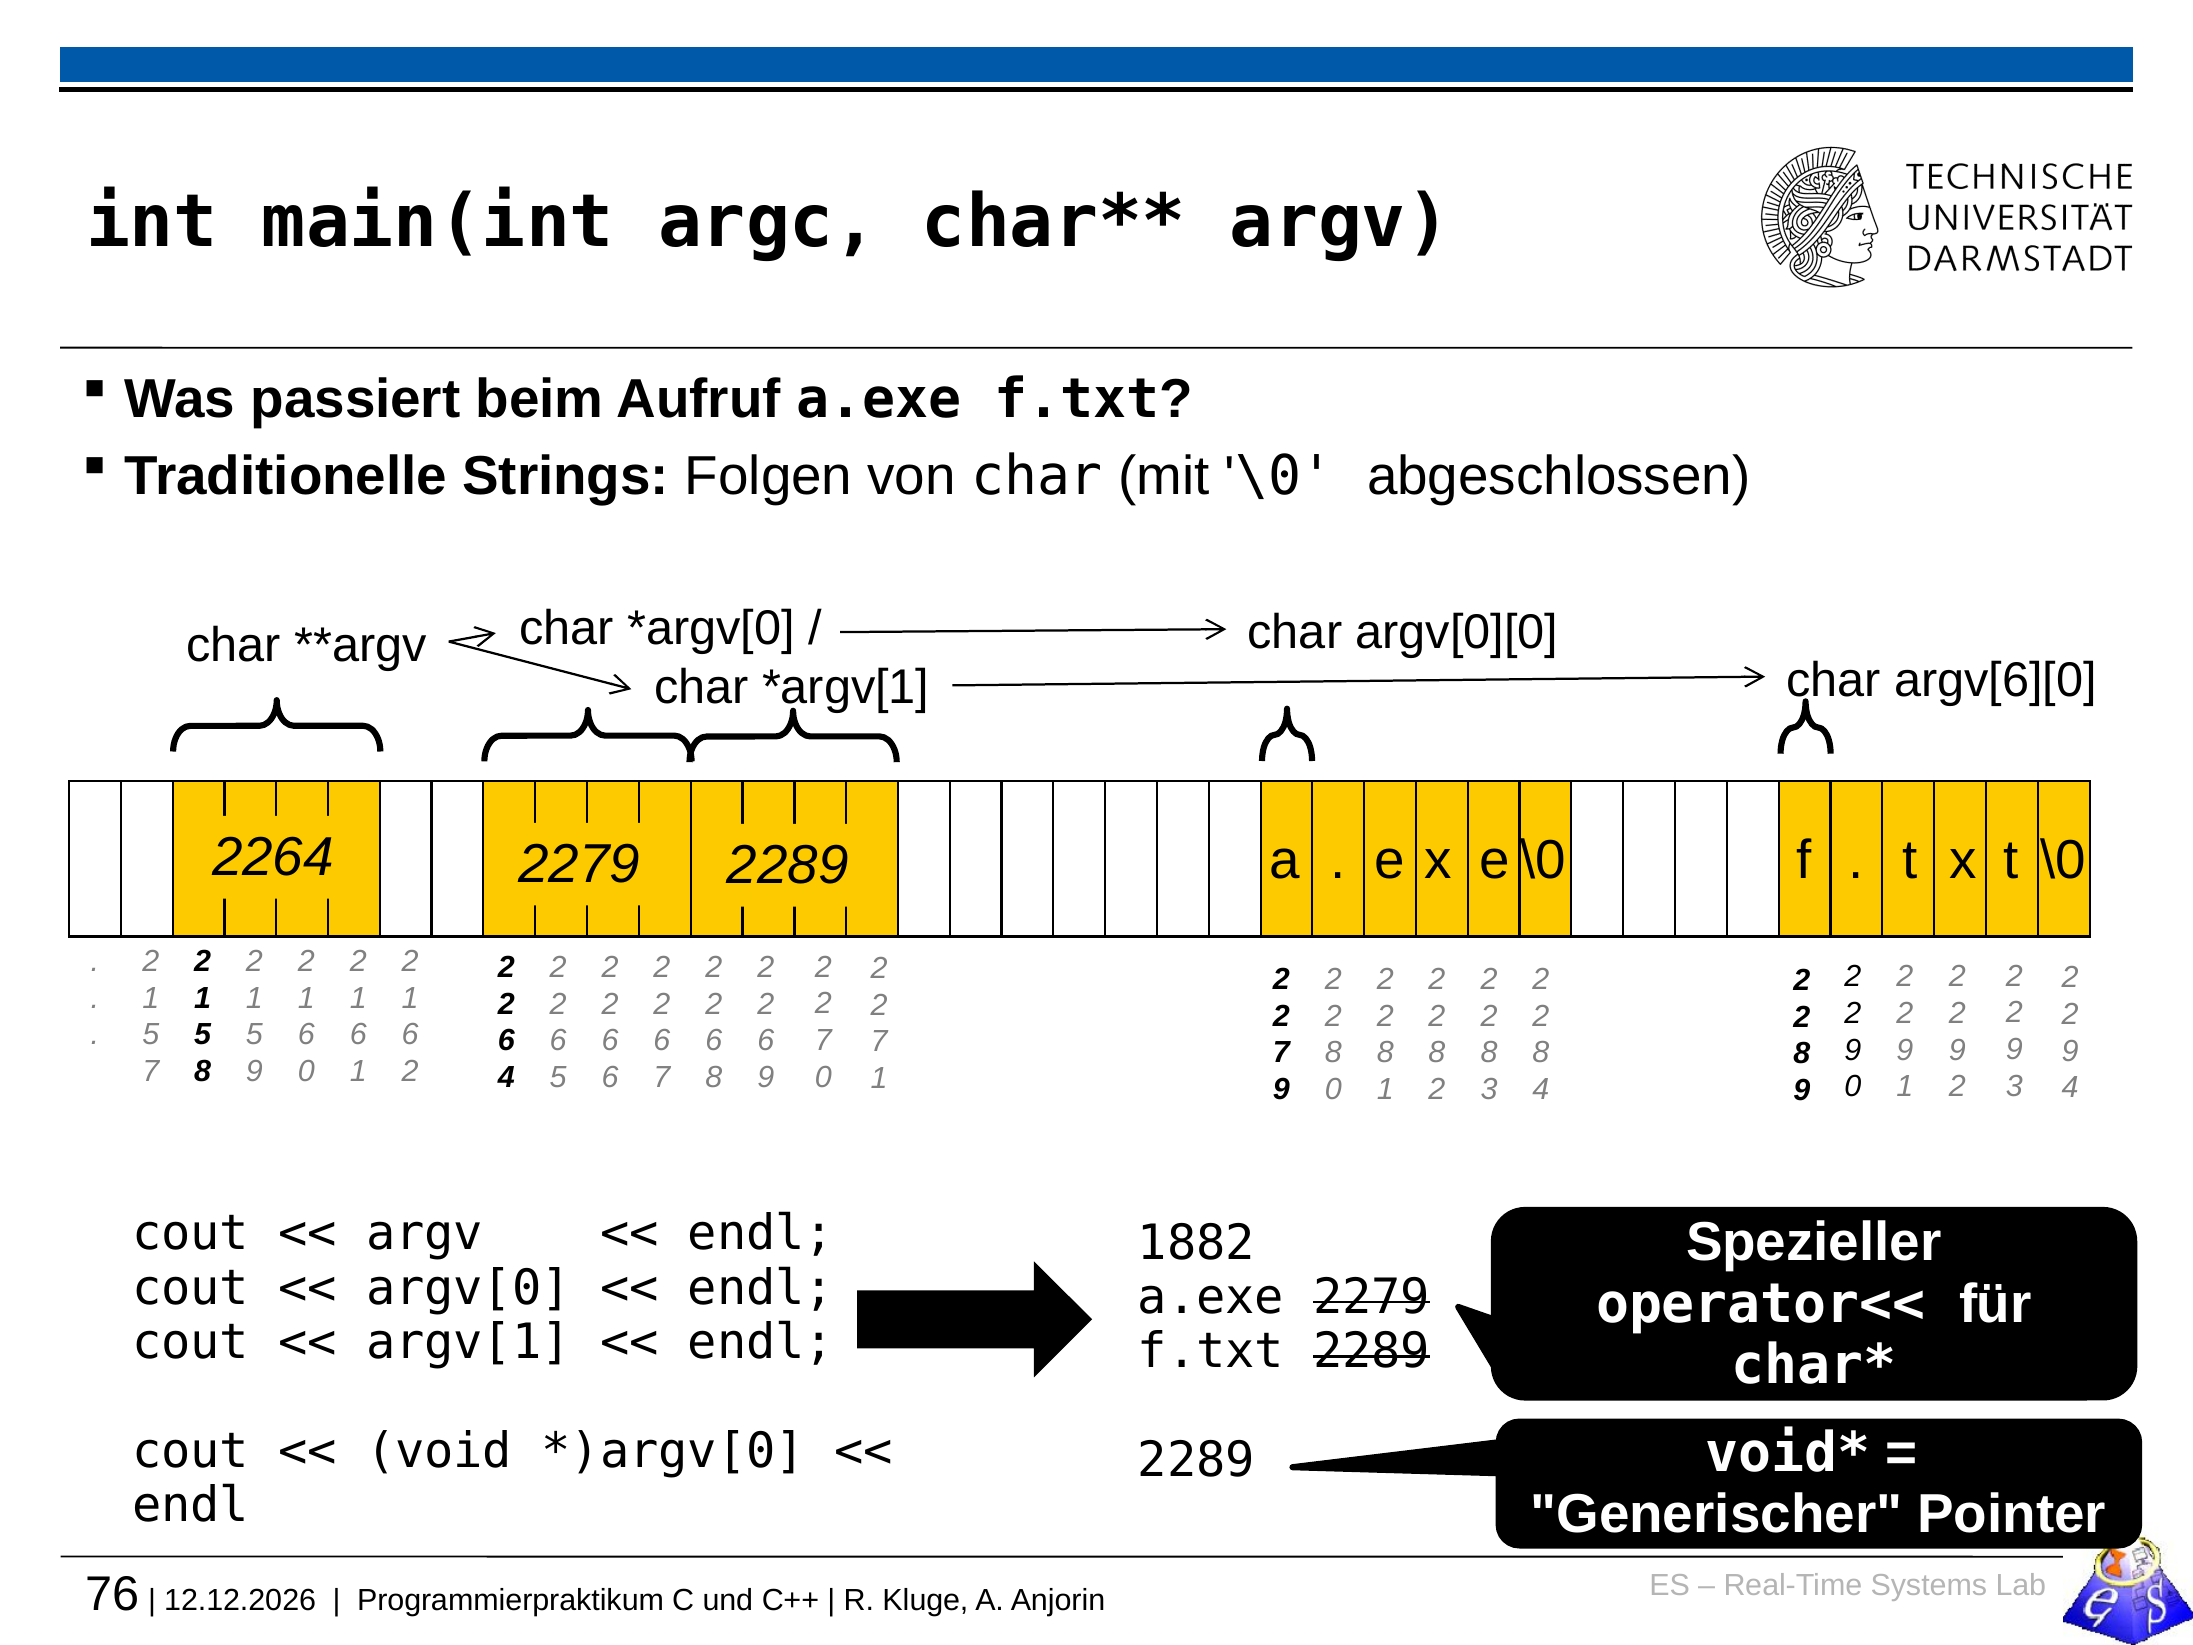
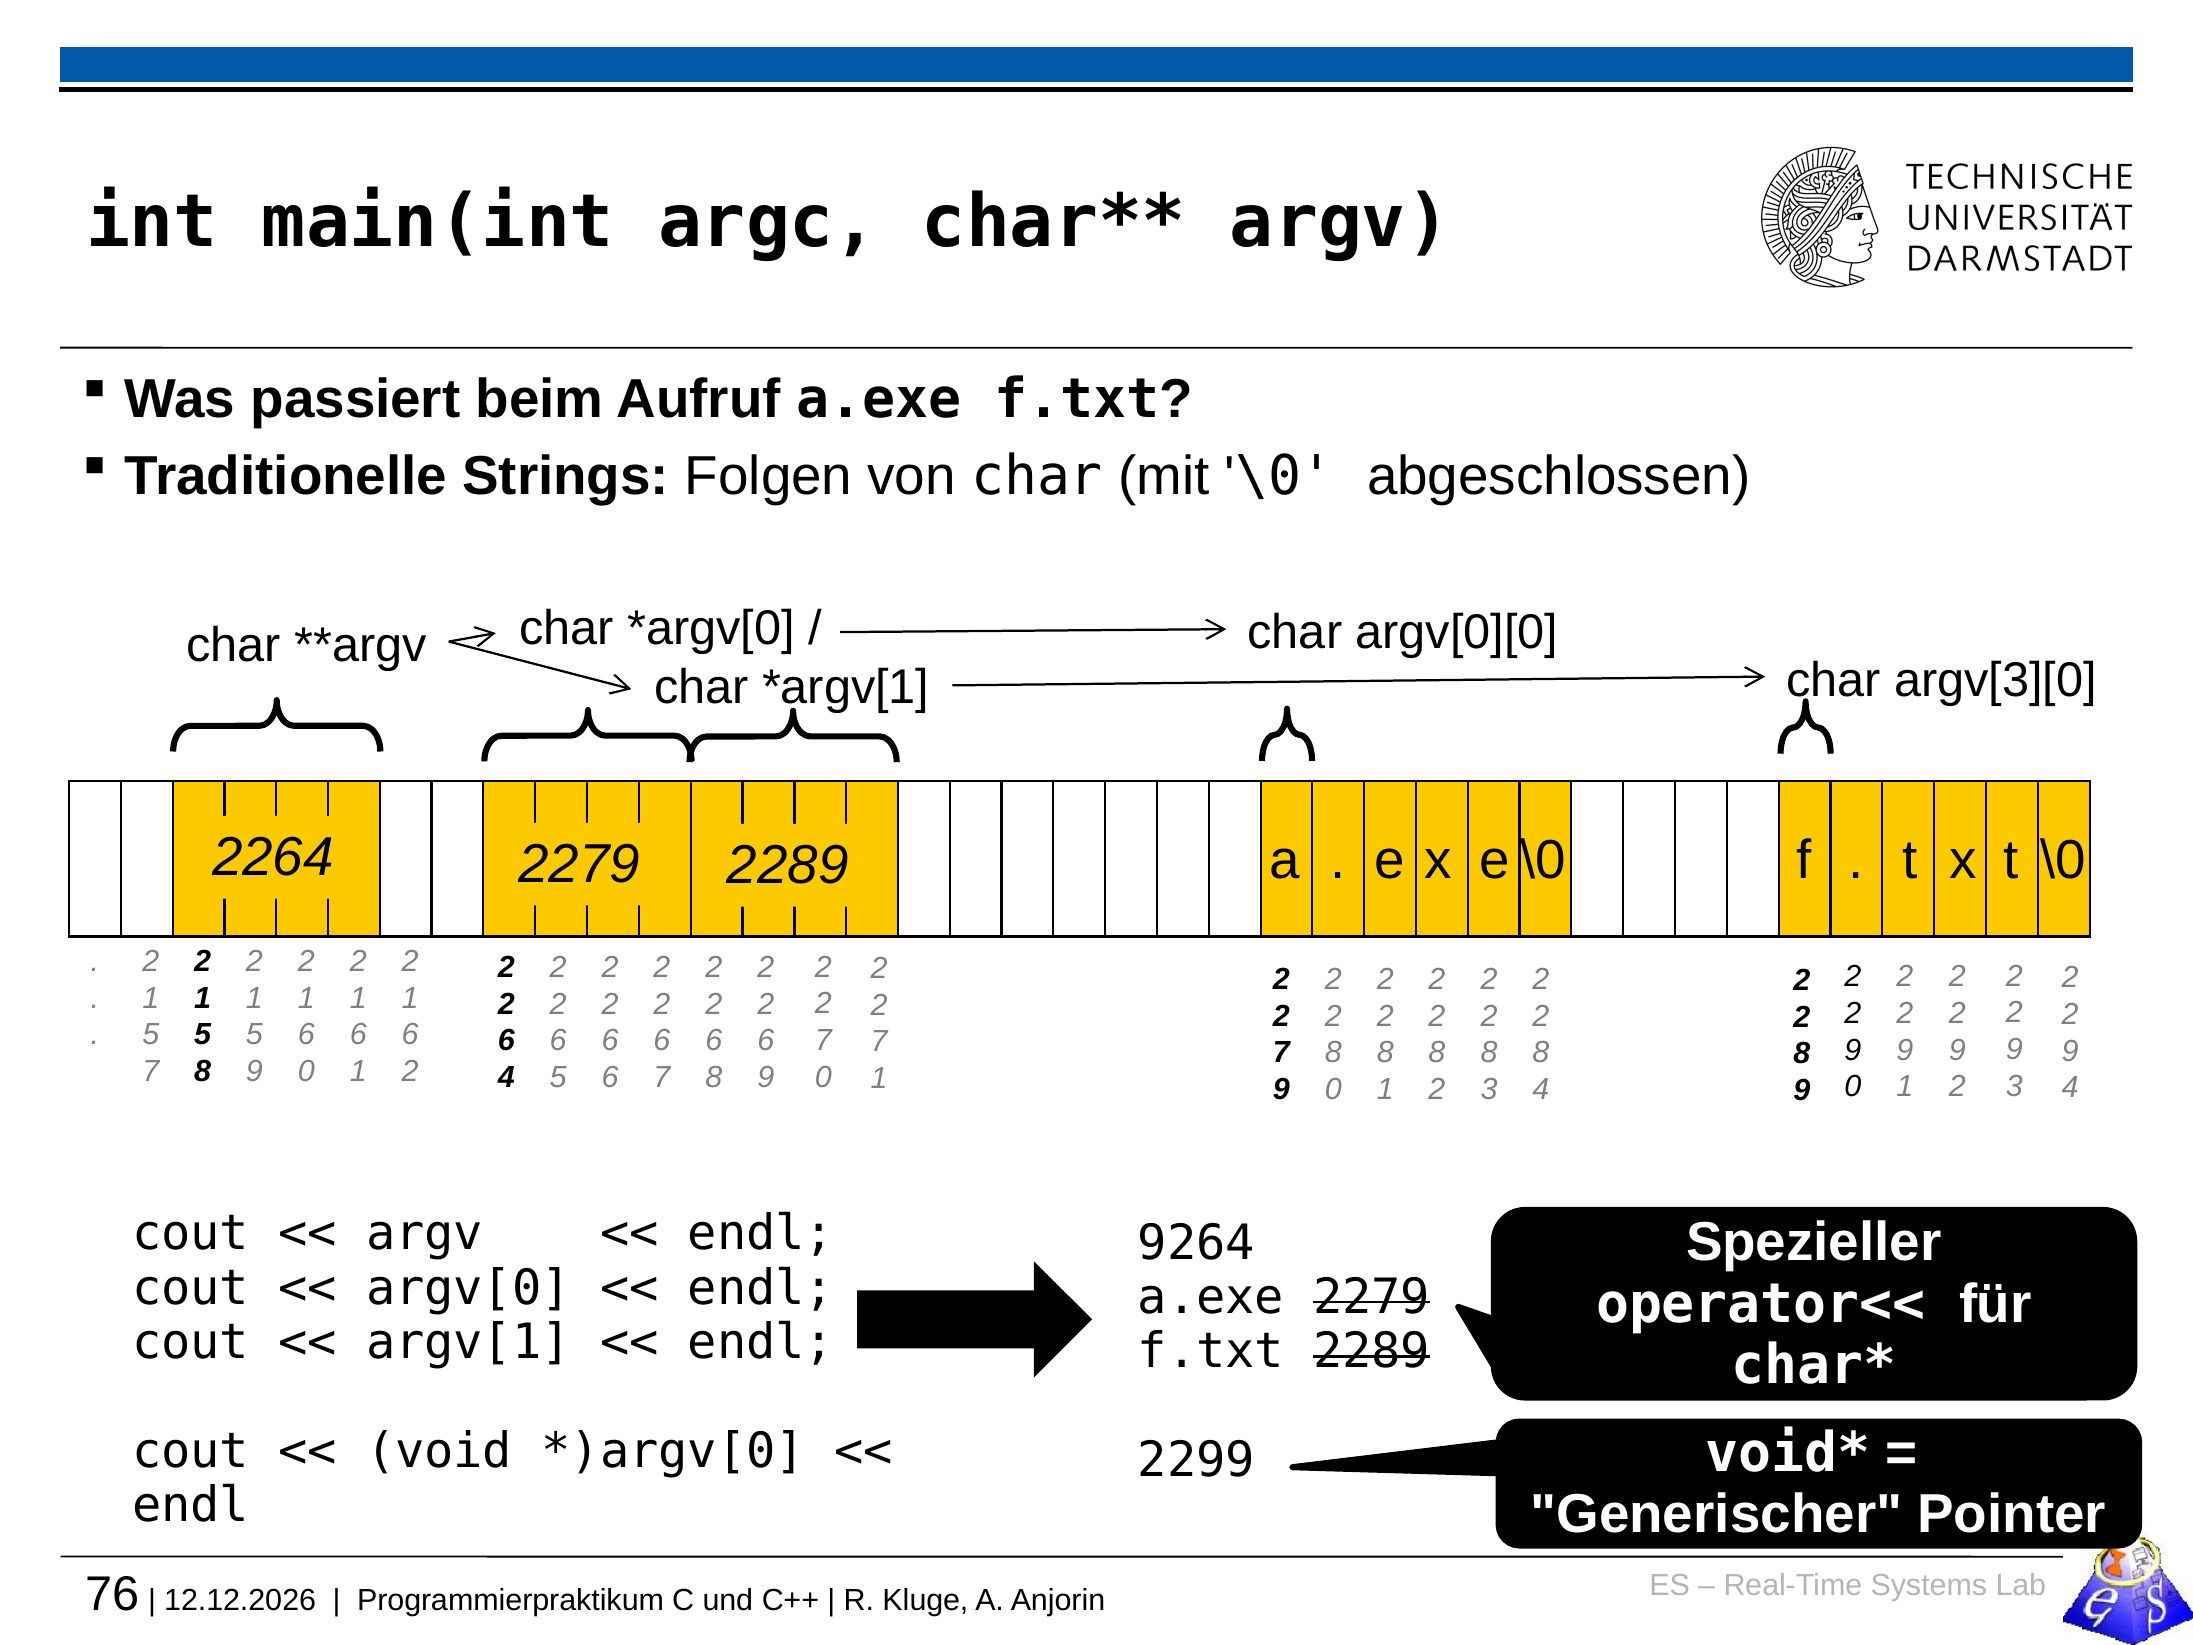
argv[6][0: argv[6][0 -> argv[3][0 (1996, 680)
1882: 1882 -> 9264 (1196, 1243)
2289: 2289 -> 2299 (1196, 1460)
